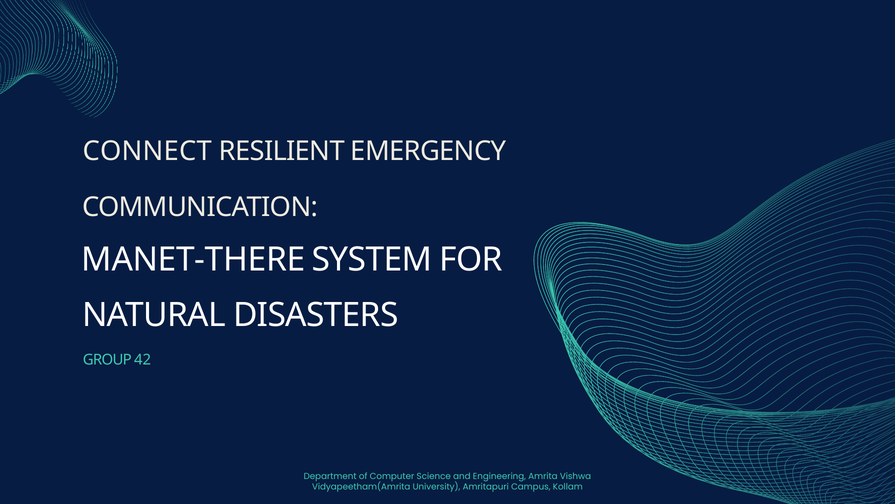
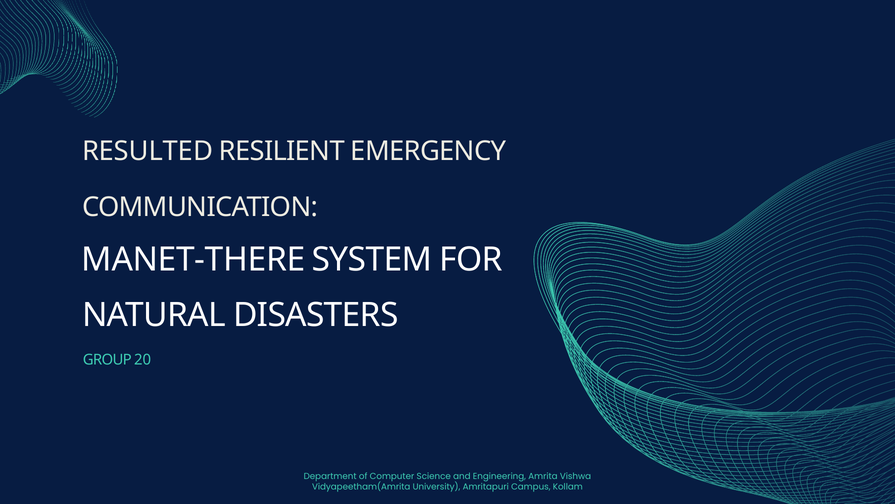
CONNECT: CONNECT -> RESULTED (148, 151)
42: 42 -> 20 (143, 359)
